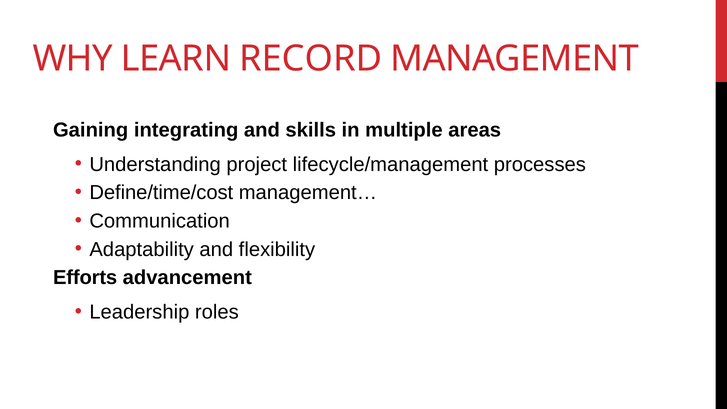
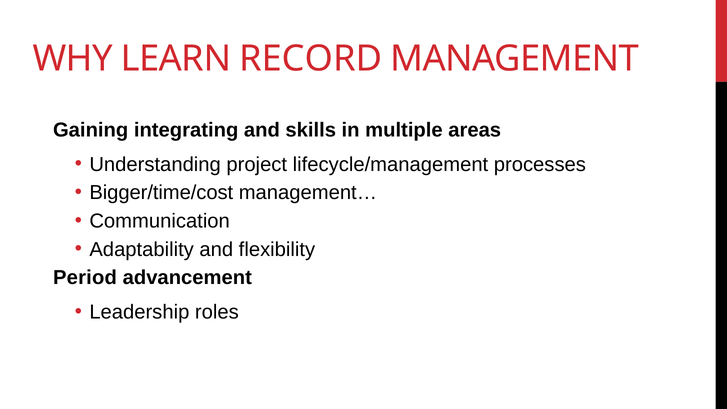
Define/time/cost: Define/time/cost -> Bigger/time/cost (161, 193)
Efforts: Efforts -> Period (85, 278)
